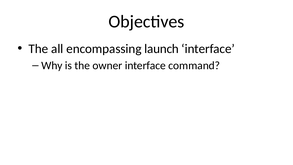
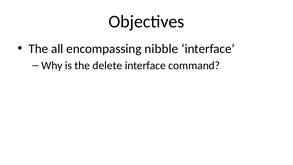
launch: launch -> nibble (161, 49)
owner: owner -> delete (107, 65)
